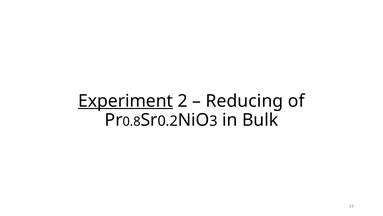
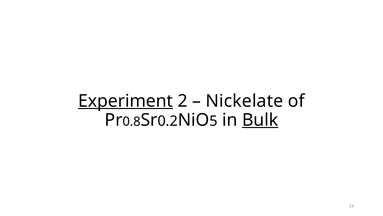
Reducing: Reducing -> Nickelate (244, 101)
3: 3 -> 5 (213, 121)
Bulk underline: none -> present (260, 120)
